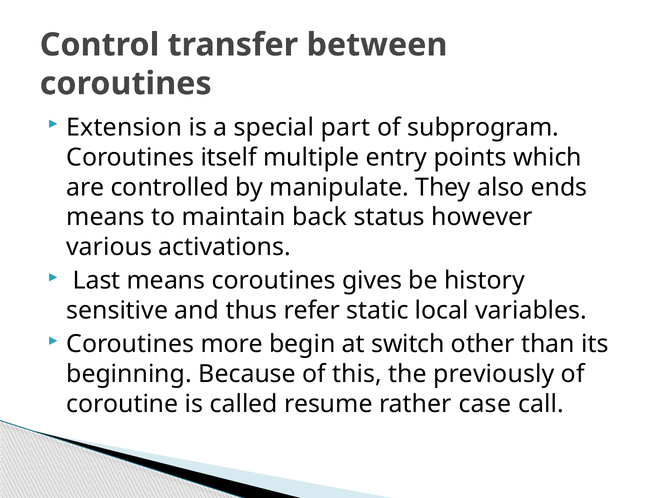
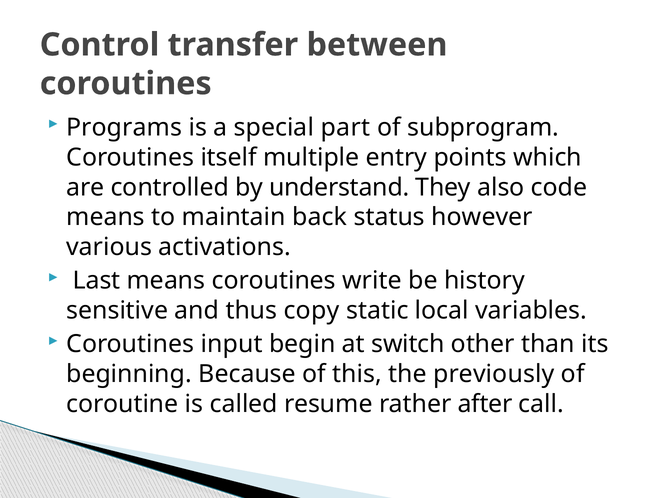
Extension: Extension -> Programs (124, 128)
manipulate: manipulate -> understand (339, 187)
ends: ends -> code (559, 187)
gives: gives -> write (372, 281)
refer: refer -> copy (312, 311)
more: more -> input (232, 344)
case: case -> after (485, 404)
